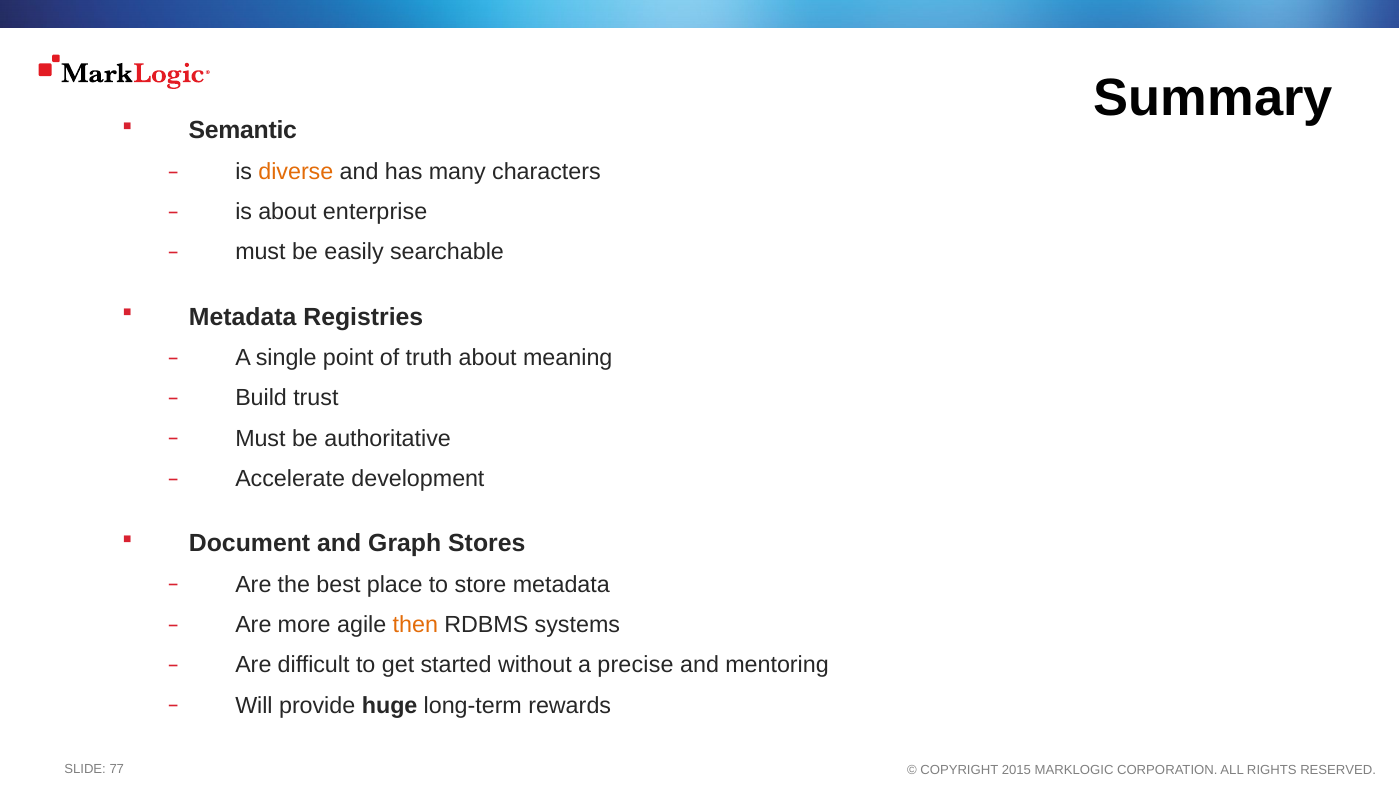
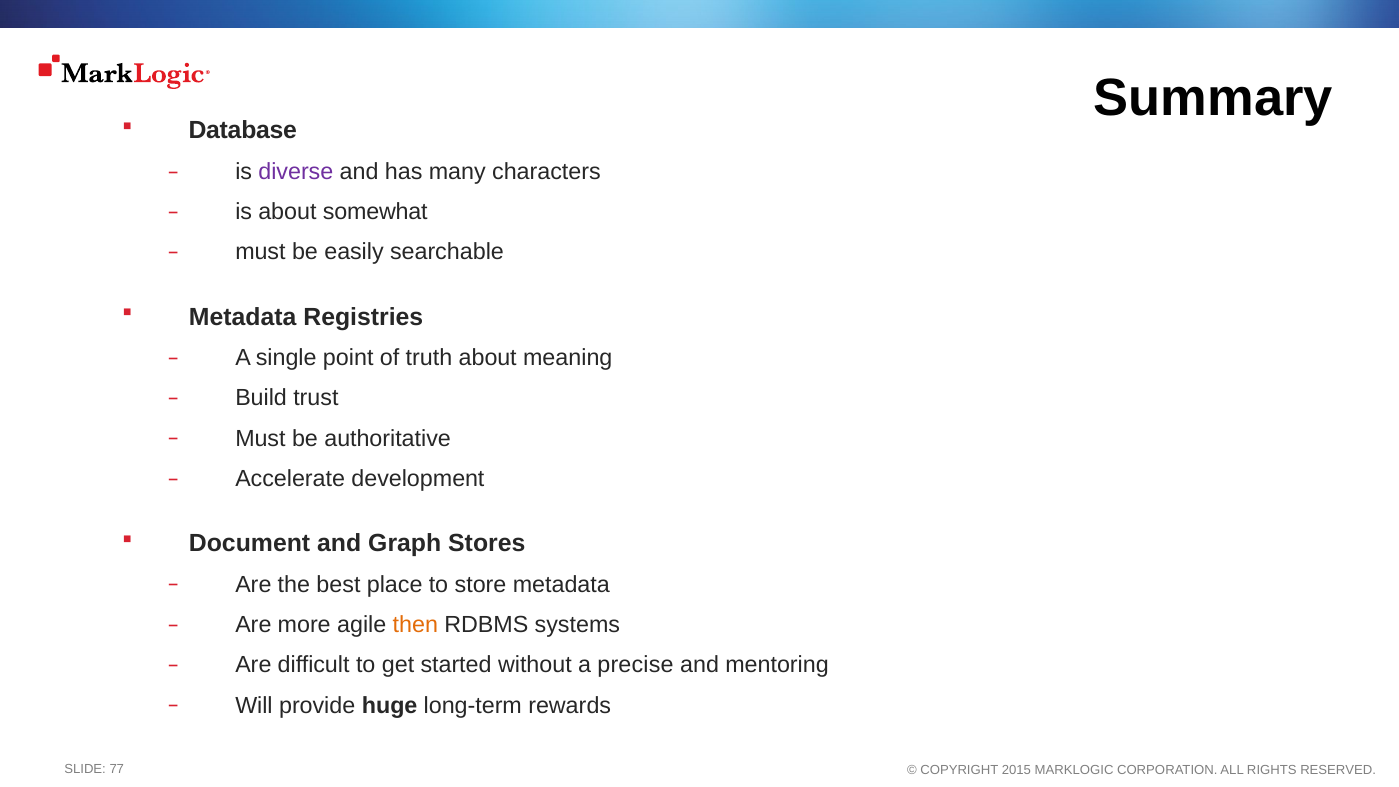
Semantic: Semantic -> Database (243, 131)
diverse colour: orange -> purple (296, 172)
enterprise: enterprise -> somewhat (375, 212)
